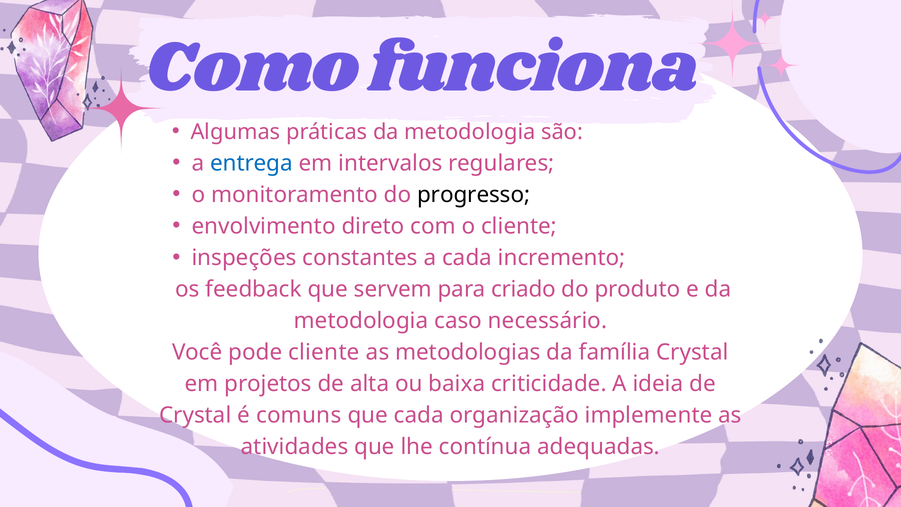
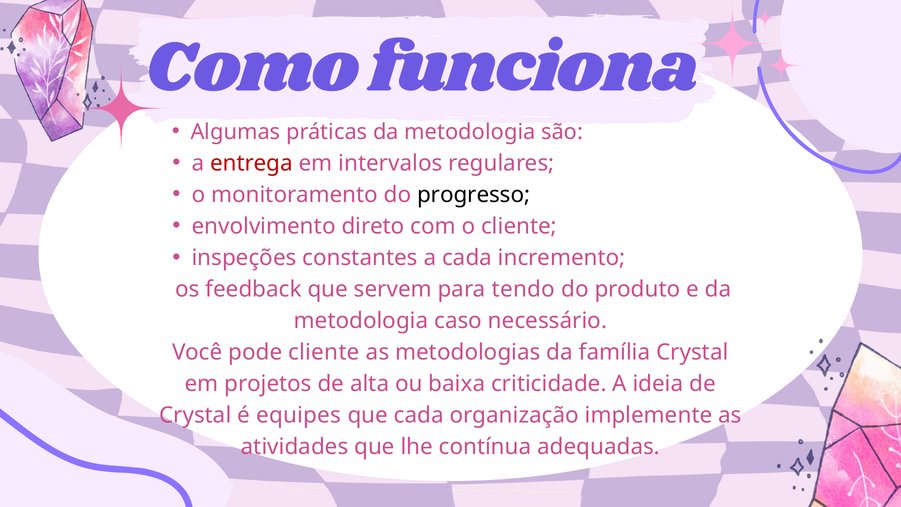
entrega colour: blue -> red (251, 163)
criado: criado -> tendo (523, 289)
comuns: comuns -> equipes (299, 415)
